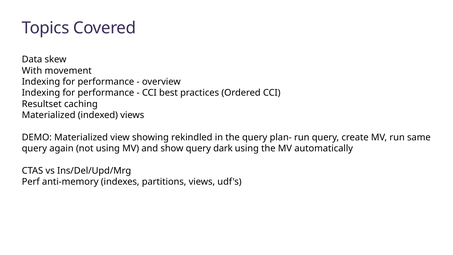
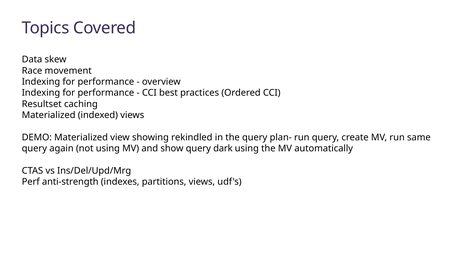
With: With -> Race (32, 71)
anti-memory: anti-memory -> anti-strength (70, 182)
